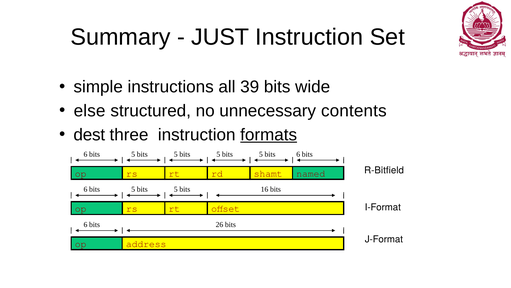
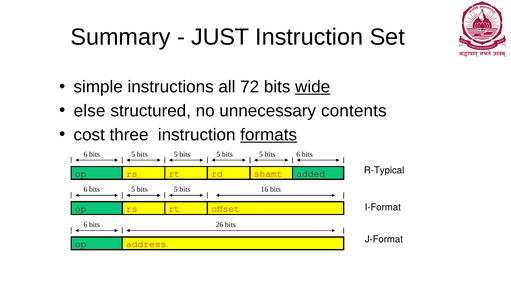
39: 39 -> 72 (250, 87)
wide underline: none -> present (313, 87)
dest: dest -> cost (89, 135)
R-Bitfield: R-Bitfield -> R-Typical (384, 170)
named: named -> added (311, 173)
